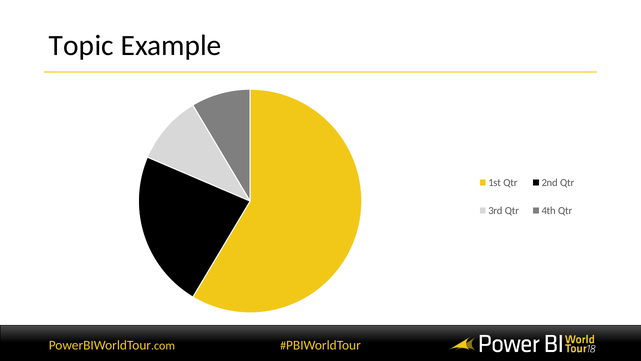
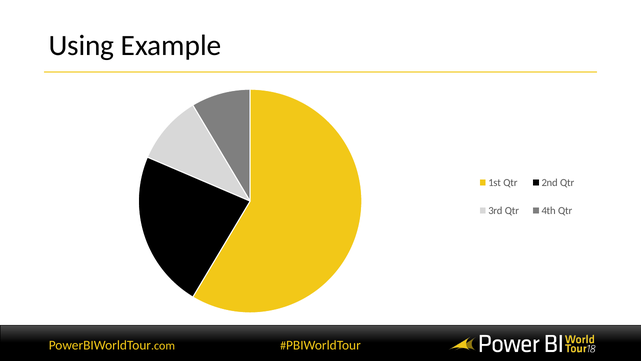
Topic: Topic -> Using (82, 46)
